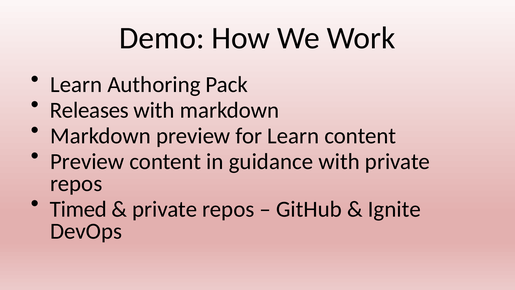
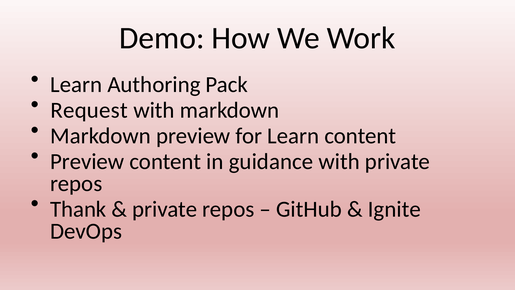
Releases: Releases -> Request (89, 110)
Timed: Timed -> Thank (78, 209)
